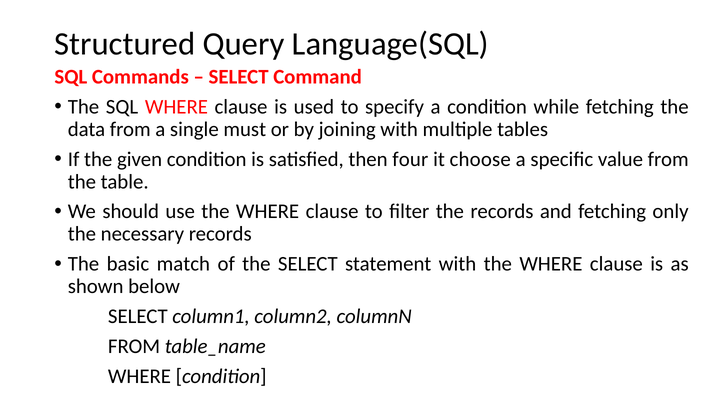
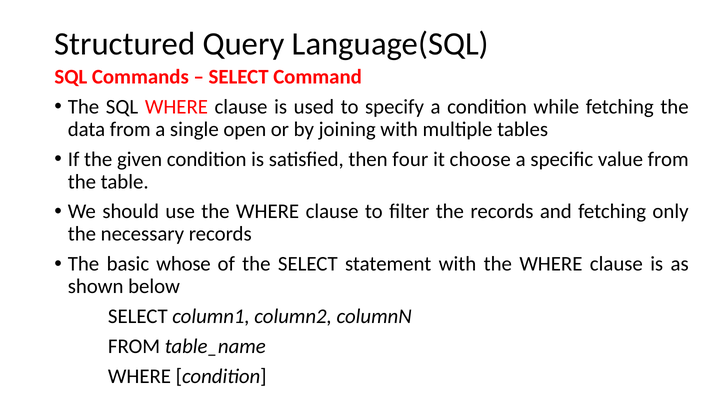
must: must -> open (245, 129)
match: match -> whose (183, 264)
